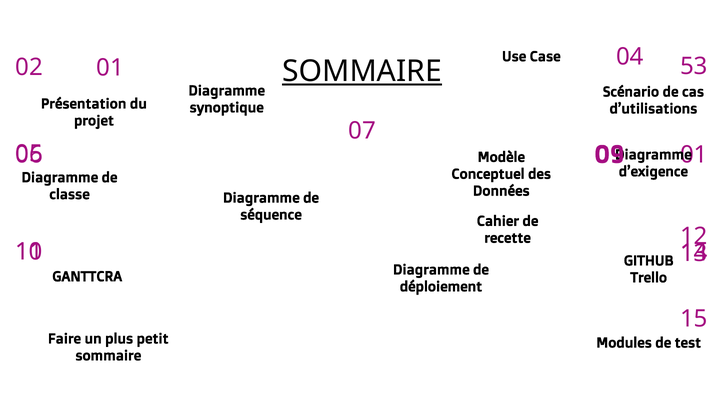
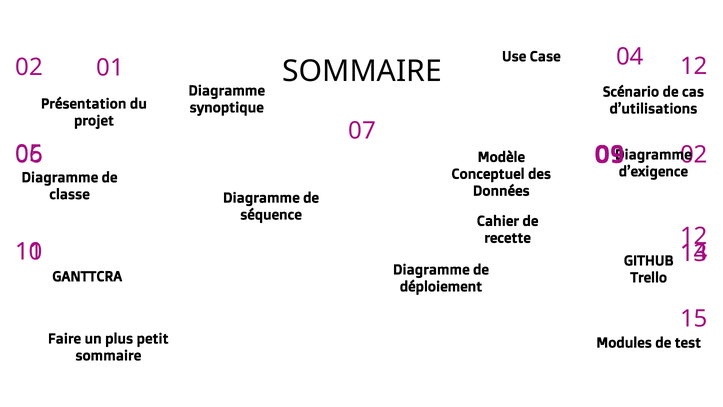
01 53: 53 -> 12 (694, 66)
SOMMAIRE underline: present -> none (362, 71)
01: 01 -> 02 (694, 154)
